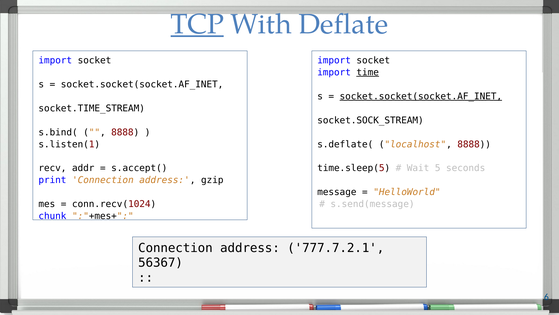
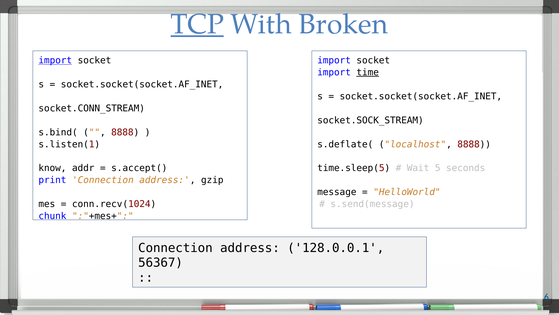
Deflate: Deflate -> Broken (343, 24)
import underline: none -> present (55, 60)
socket.socket(socket.AF_INET underline: present -> none (421, 96)
socket.TIME_STREAM: socket.TIME_STREAM -> socket.CONN_STREAM (92, 108)
recv: recv -> know (52, 168)
777.7.2.1: 777.7.2.1 -> 128.0.0.1 (336, 247)
